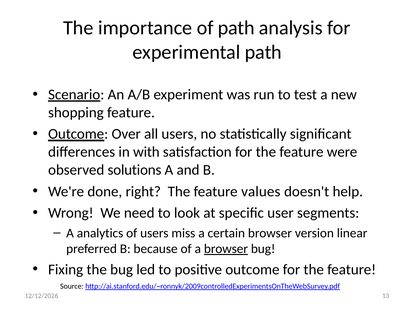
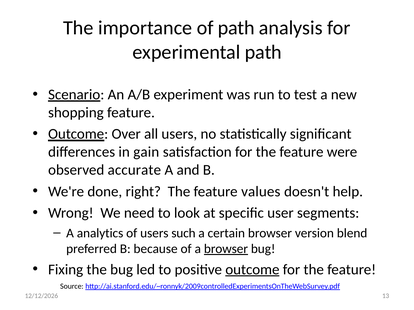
with: with -> gain (146, 152)
solutions: solutions -> accurate (134, 170)
miss: miss -> such (183, 233)
linear: linear -> blend (352, 233)
outcome underline: none -> present (252, 270)
